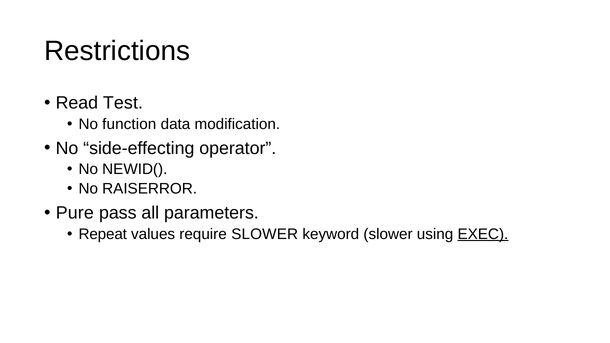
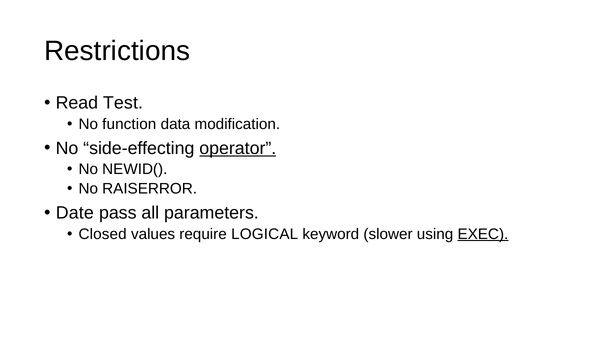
operator underline: none -> present (238, 148)
Pure: Pure -> Date (75, 213)
Repeat: Repeat -> Closed (103, 234)
require SLOWER: SLOWER -> LOGICAL (265, 234)
